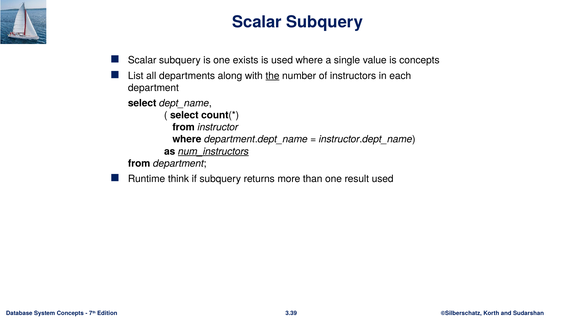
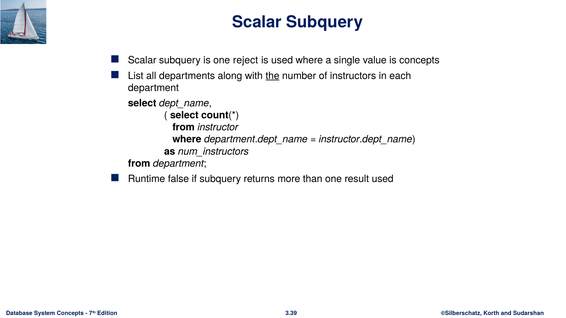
exists: exists -> reject (246, 60)
num_instructors underline: present -> none (213, 152)
think: think -> false (178, 179)
